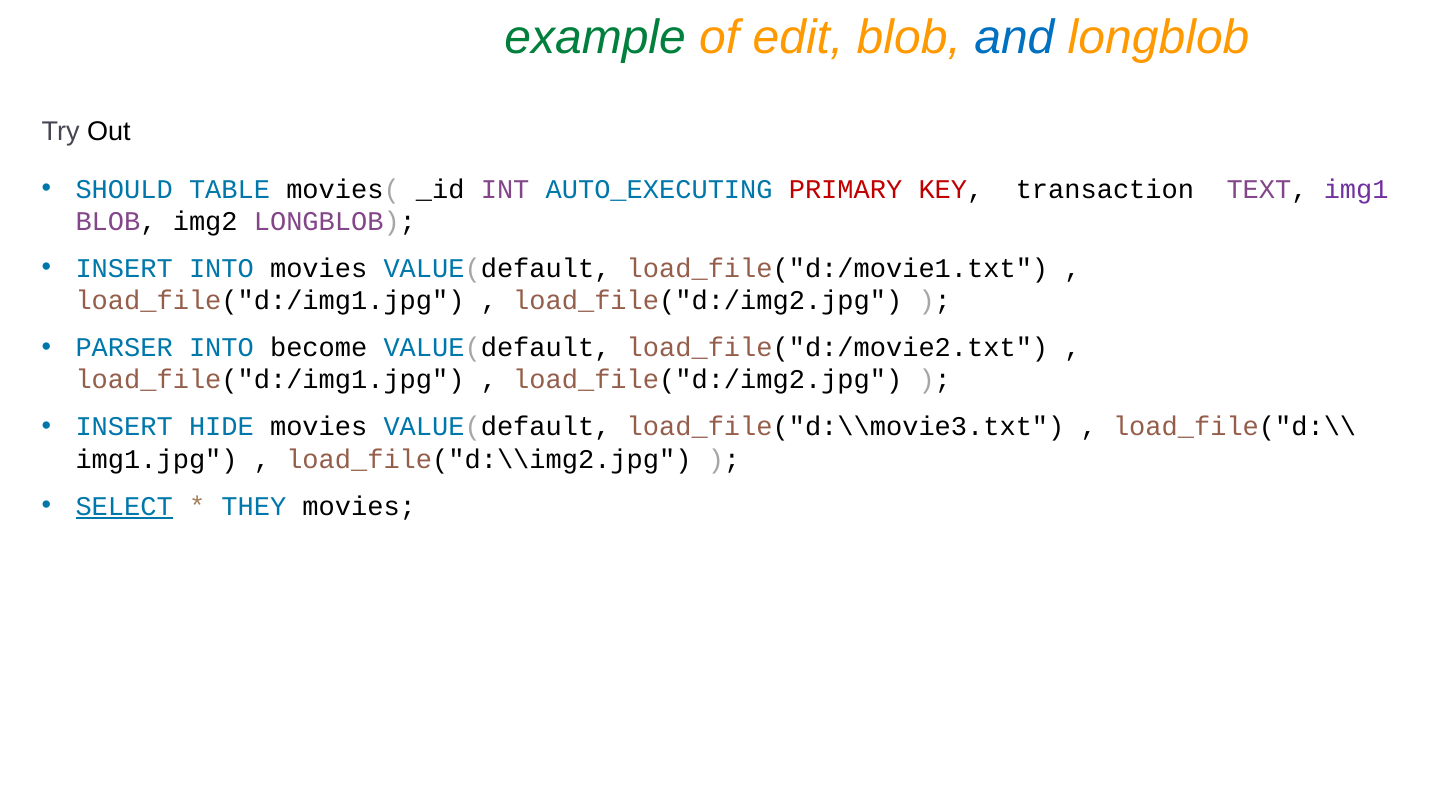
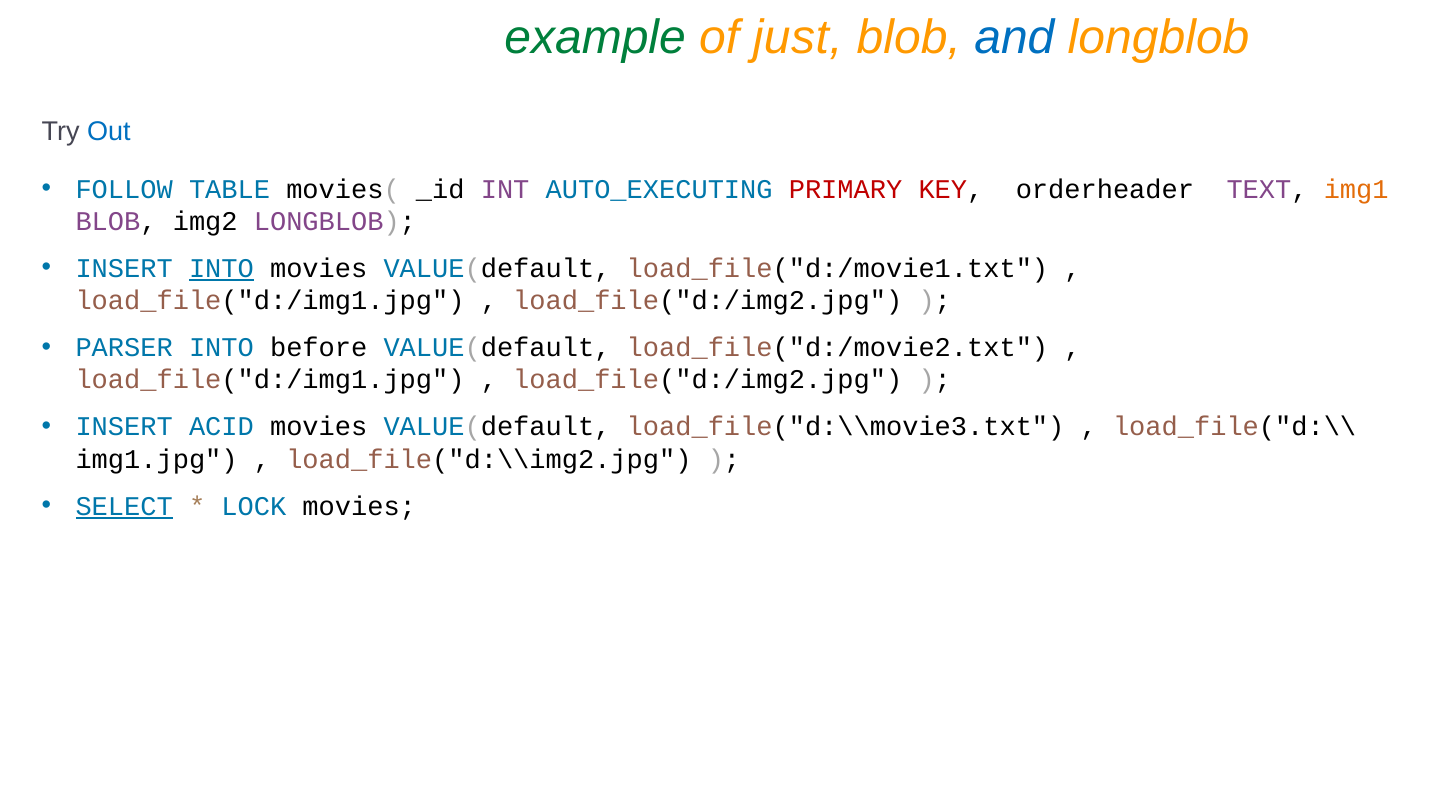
edit: edit -> just (798, 38)
Out colour: black -> blue (109, 131)
SHOULD: SHOULD -> FOLLOW (124, 189)
transaction: transaction -> orderheader (1105, 189)
img1 colour: purple -> orange (1356, 189)
INTO underline: none -> present (221, 268)
become: become -> before (319, 347)
HIDE: HIDE -> ACID (221, 427)
THEY: THEY -> LOCK (254, 506)
